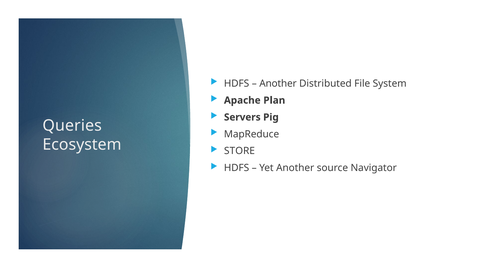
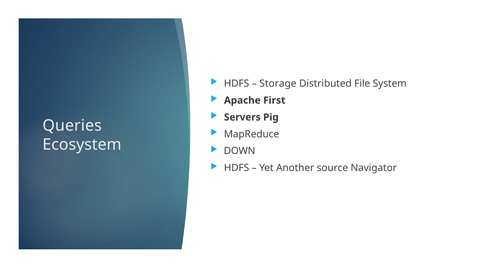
Another: Another -> Storage (278, 84)
Plan: Plan -> First (274, 100)
STORE: STORE -> DOWN (240, 151)
